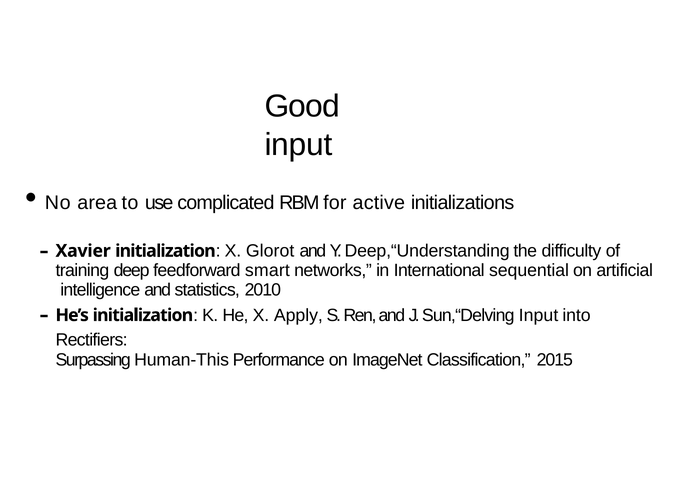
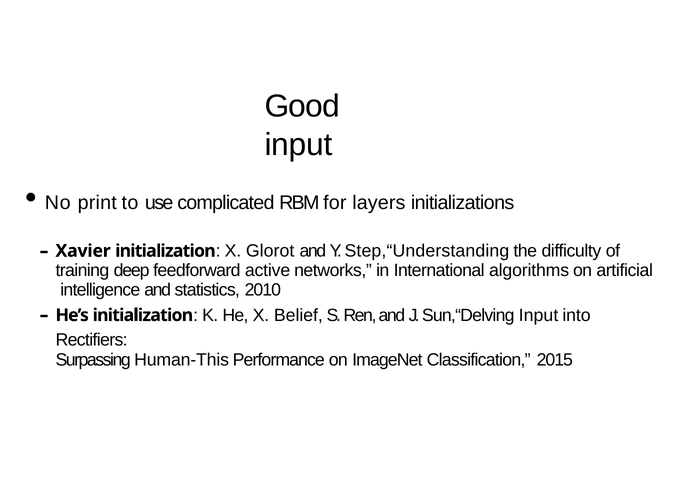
area: area -> print (97, 203)
active: active -> layers (379, 203)
Deep,“Understanding: Deep,“Understanding -> Step,“Understanding (427, 251)
smart: smart -> active (268, 271)
sequential: sequential -> algorithms (529, 271)
Apply: Apply -> Belief (298, 315)
